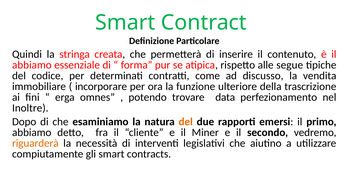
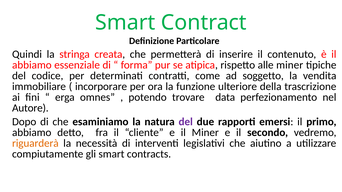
alle segue: segue -> miner (290, 65)
discusso: discusso -> soggetto (263, 76)
Inoltre: Inoltre -> Autore (30, 108)
del colour: orange -> purple (186, 122)
